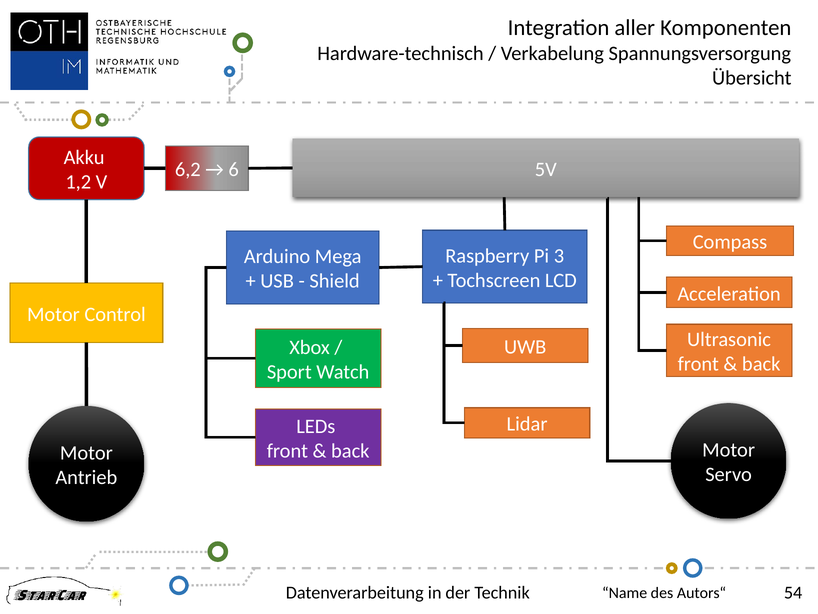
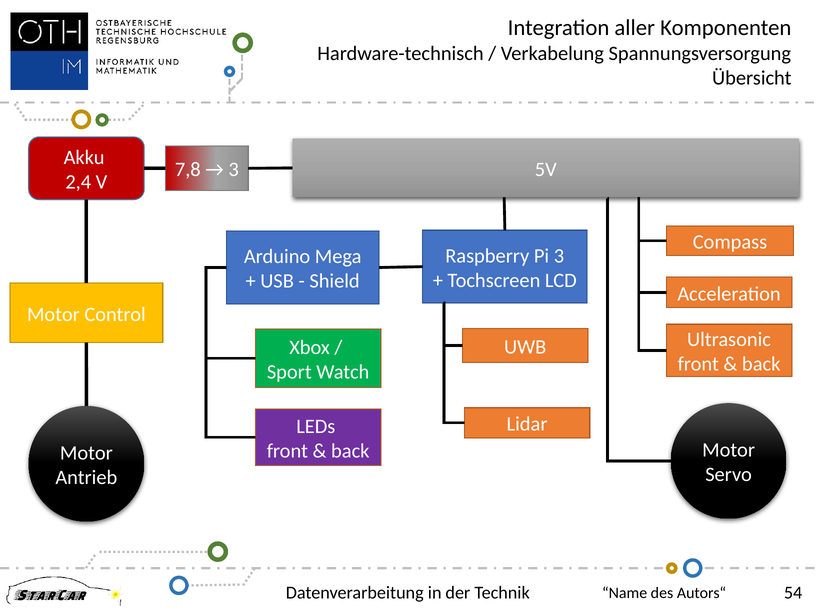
6,2: 6,2 -> 7,8 (188, 170)
6: 6 -> 3 (234, 170)
1,2: 1,2 -> 2,4 (78, 182)
